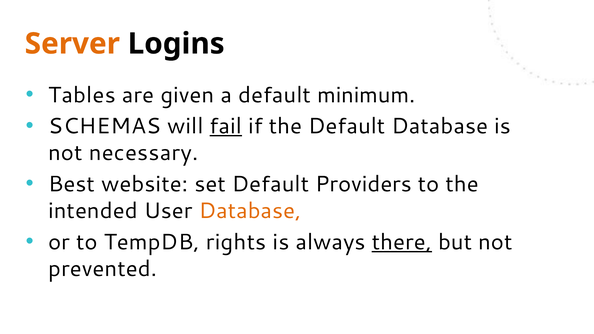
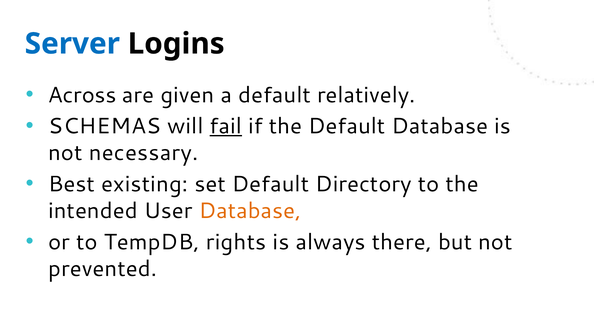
Server colour: orange -> blue (72, 44)
Tables: Tables -> Across (82, 95)
minimum: minimum -> relatively (366, 95)
website: website -> existing (145, 184)
Providers: Providers -> Directory (363, 184)
there underline: present -> none (402, 242)
